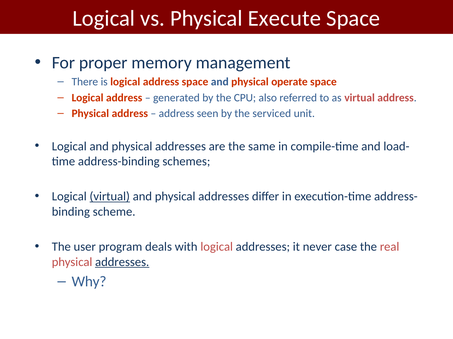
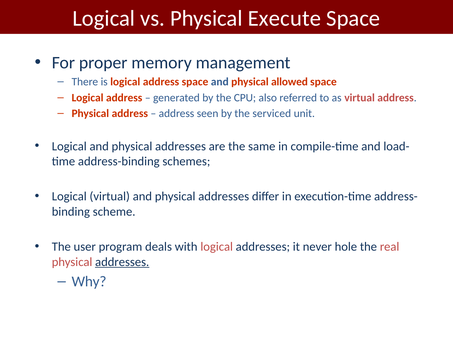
operate: operate -> allowed (289, 82)
virtual underline: present -> none (110, 197)
case: case -> hole (346, 247)
